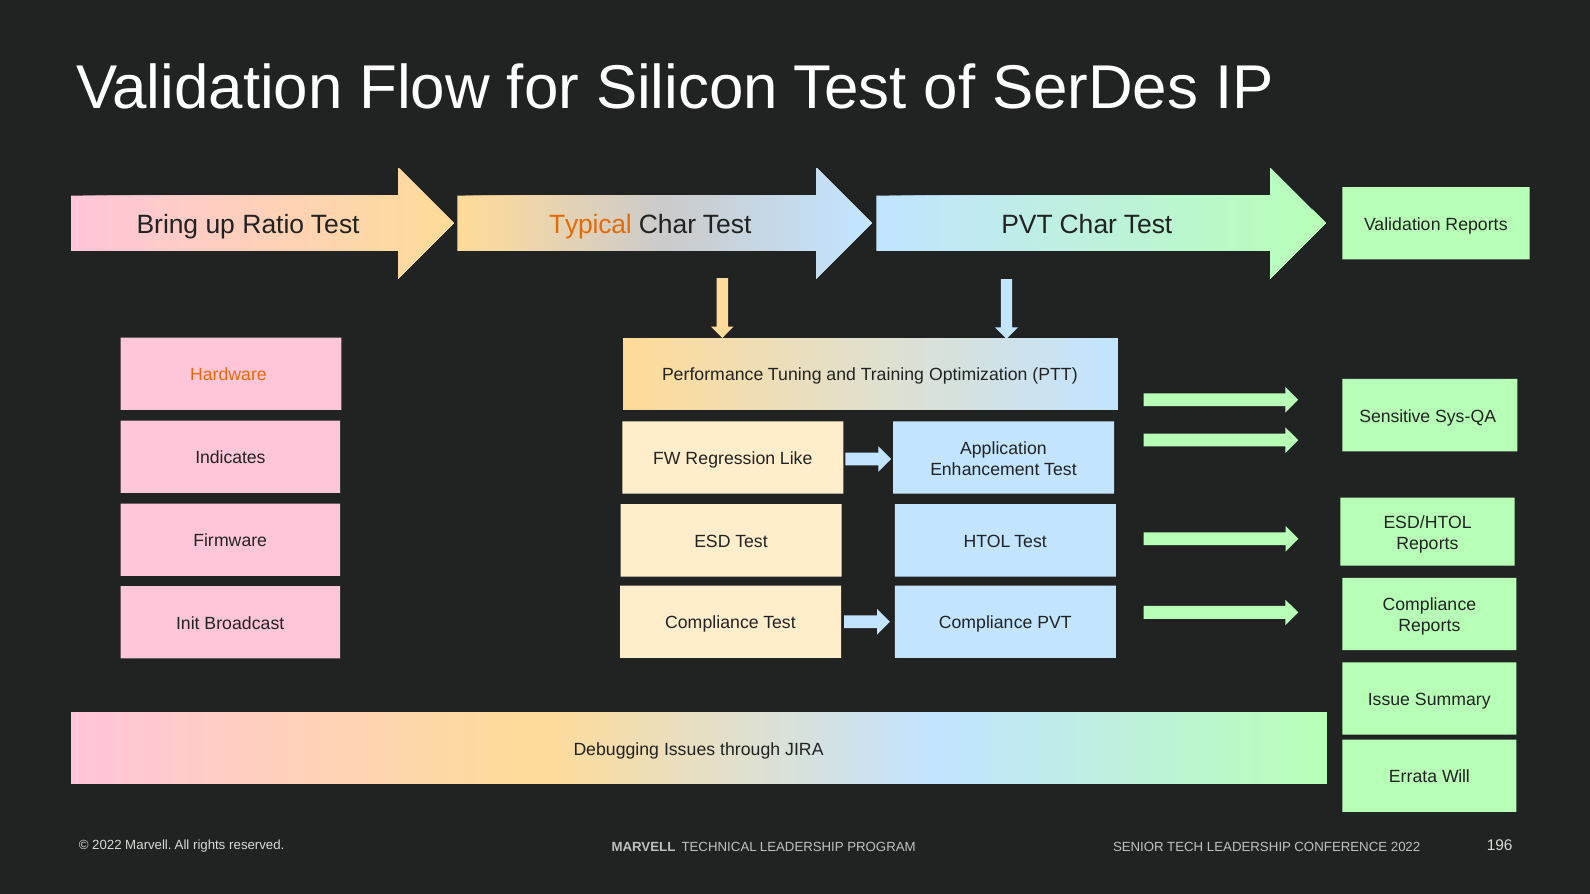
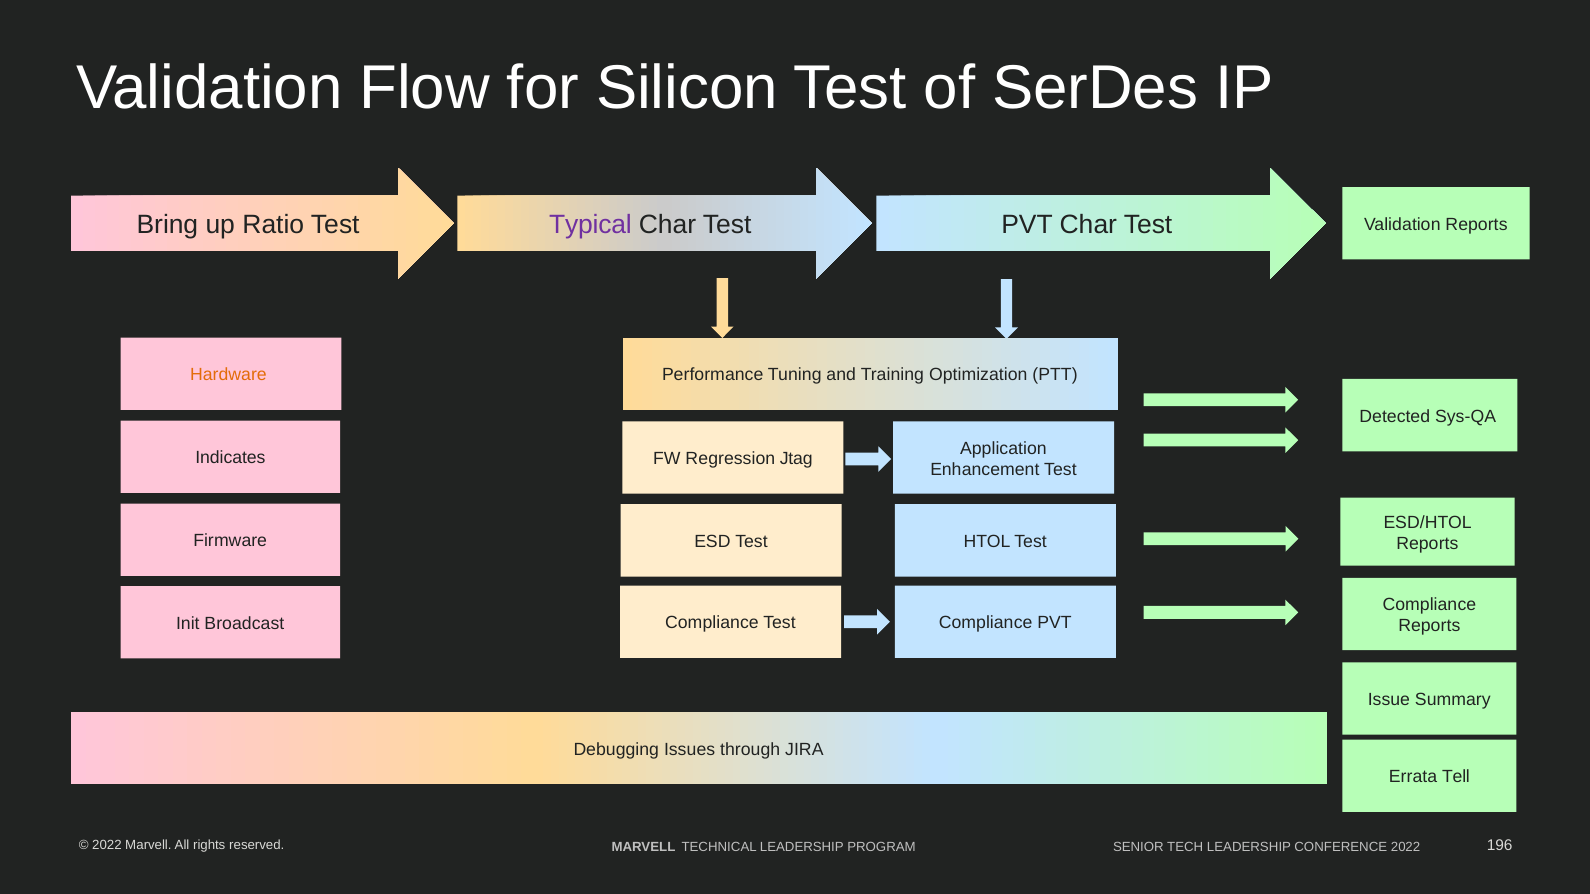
Typical colour: orange -> purple (590, 225)
Sensitive: Sensitive -> Detected (1395, 417)
Like: Like -> Jtag (796, 459)
Will: Will -> Tell (1456, 777)
